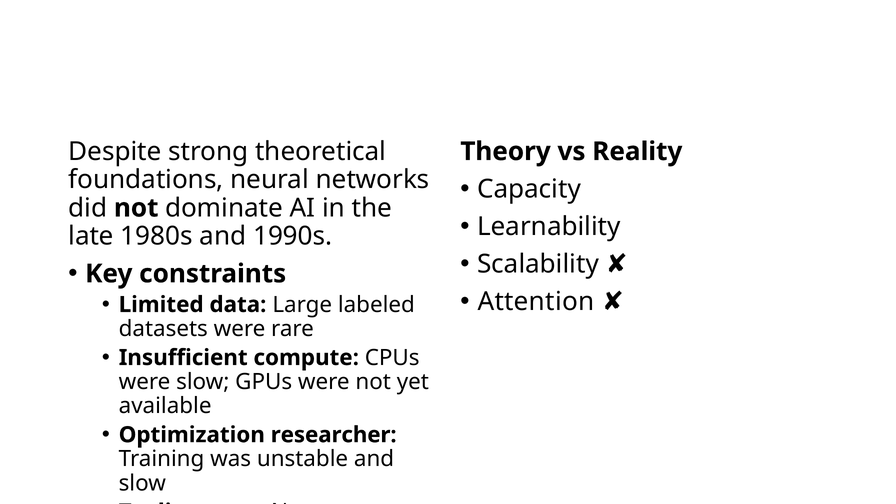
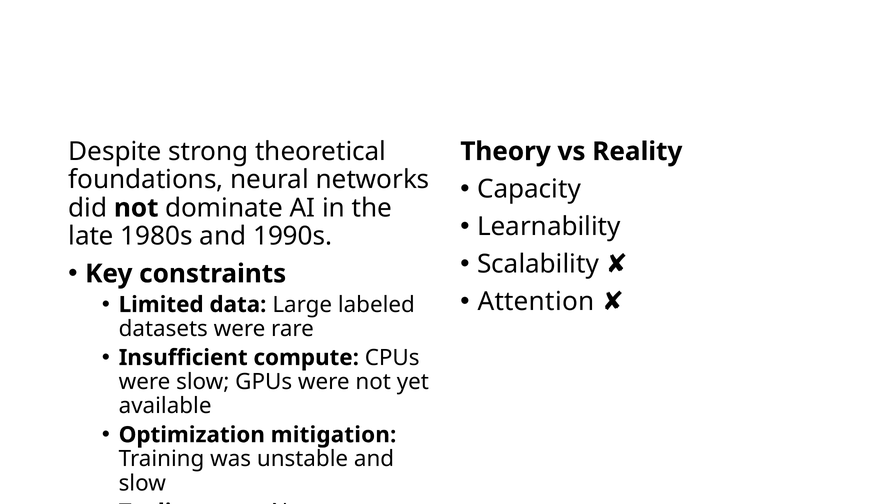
researcher: researcher -> mitigation (334, 435)
